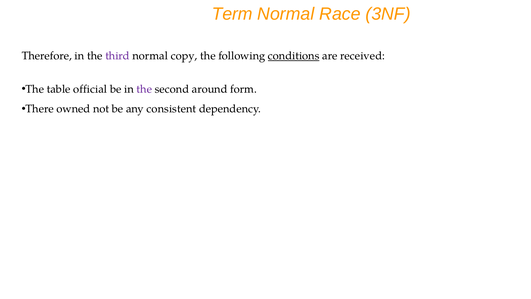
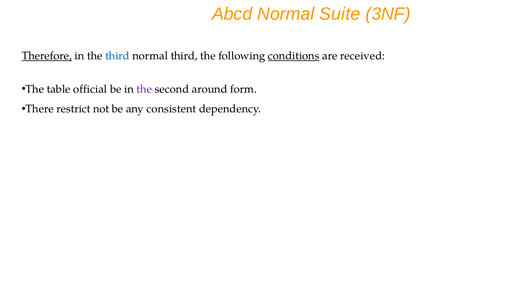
Term: Term -> Abcd (232, 14)
Race: Race -> Suite (340, 14)
Therefore underline: none -> present (47, 56)
third colour: purple -> blue (118, 56)
normal copy: copy -> third (184, 56)
owned: owned -> restrict (73, 109)
